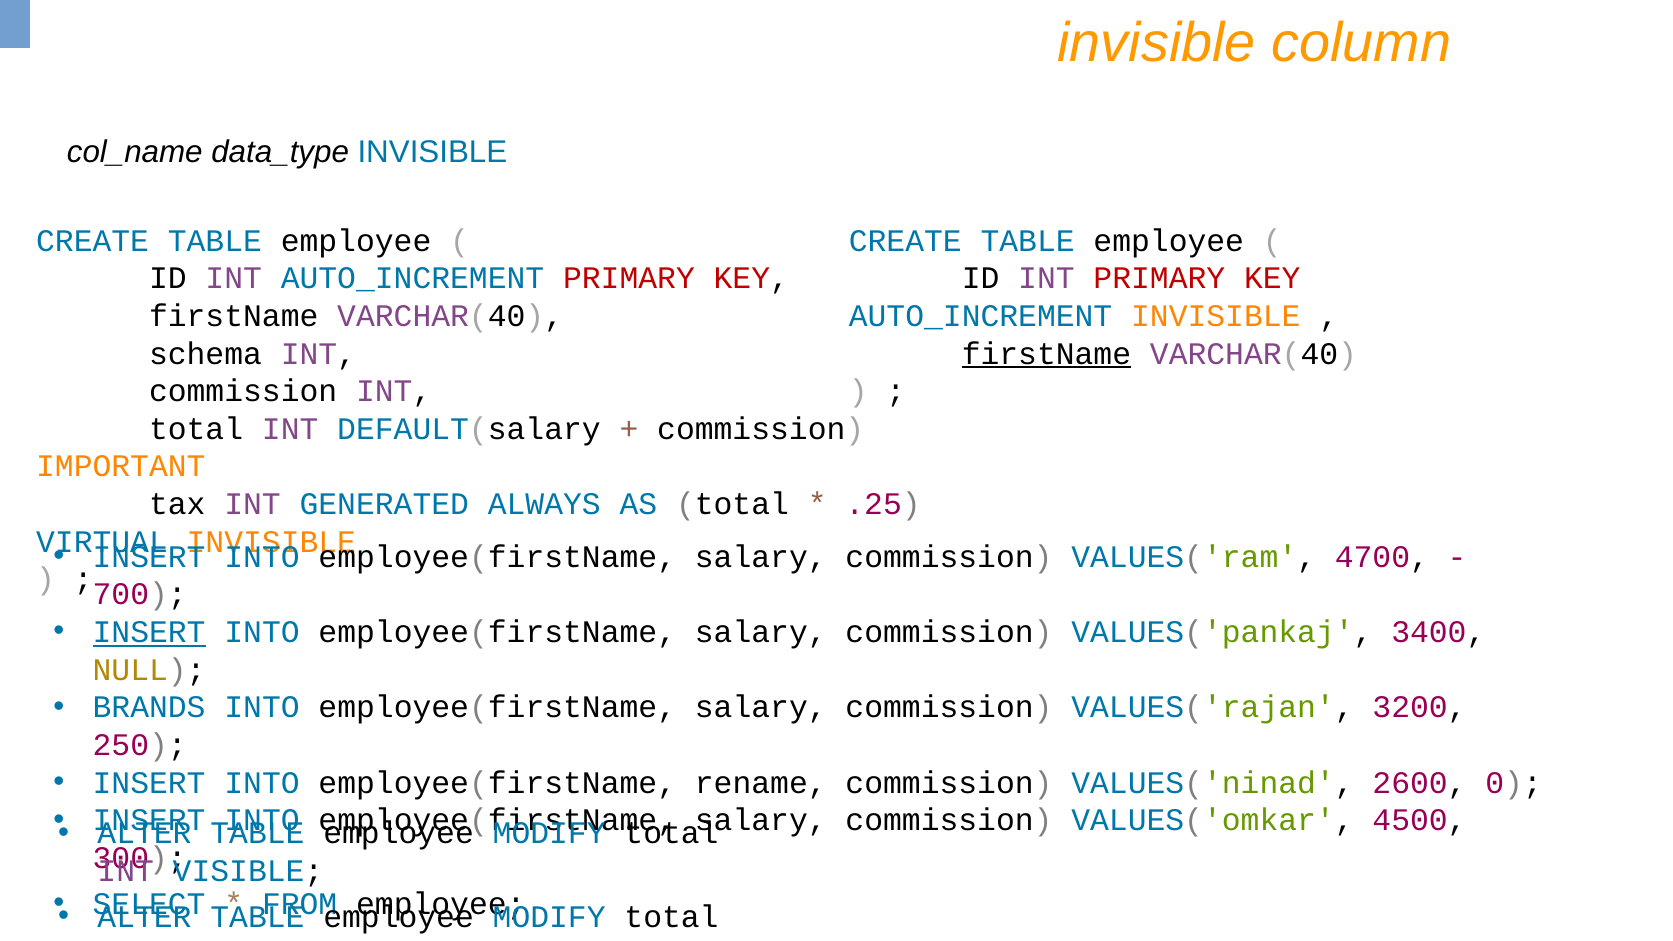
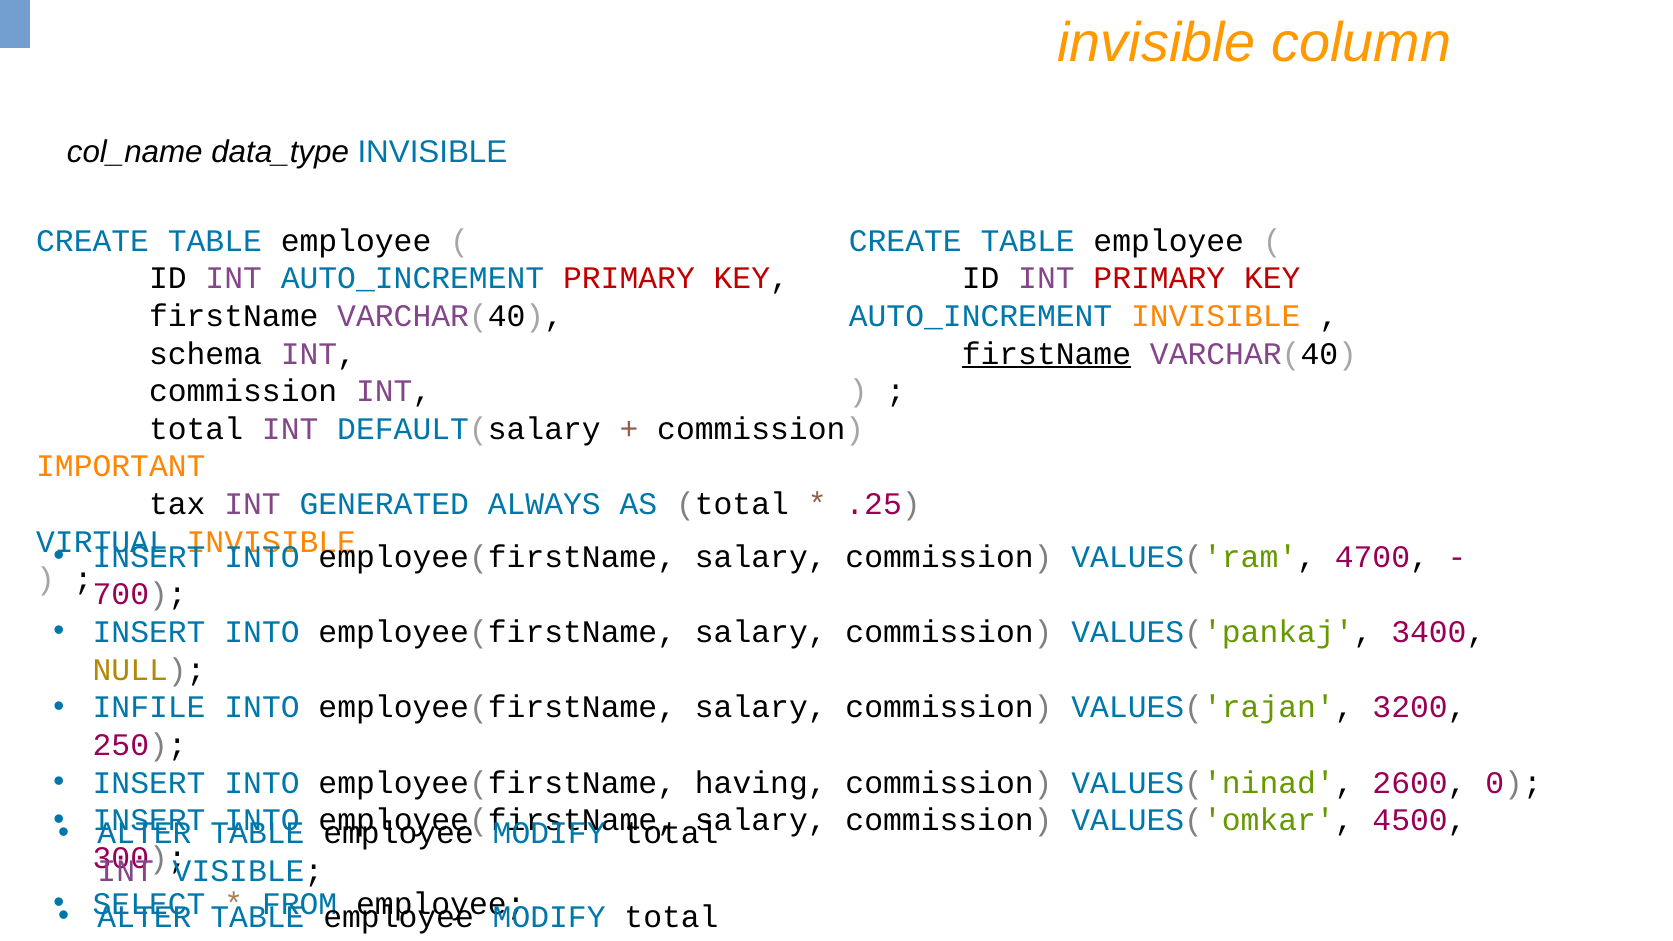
INSERT underline: present -> none (149, 632)
BRANDS: BRANDS -> INFILE (149, 708)
rename: rename -> having (761, 783)
